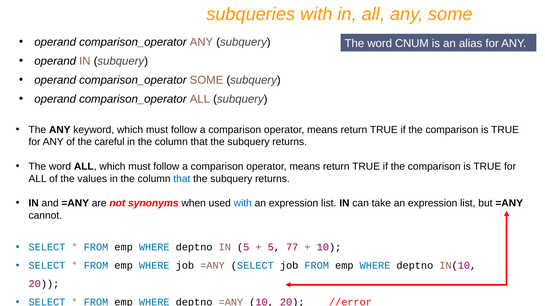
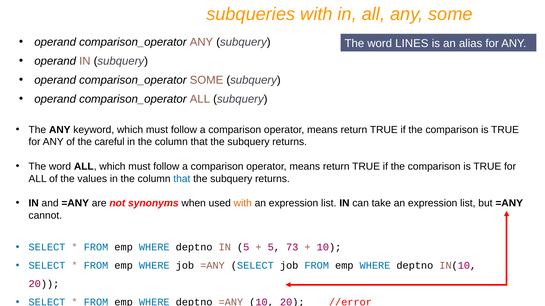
CNUM: CNUM -> LINES (412, 43)
with colour: blue -> orange (243, 204)
77: 77 -> 73 (292, 248)
